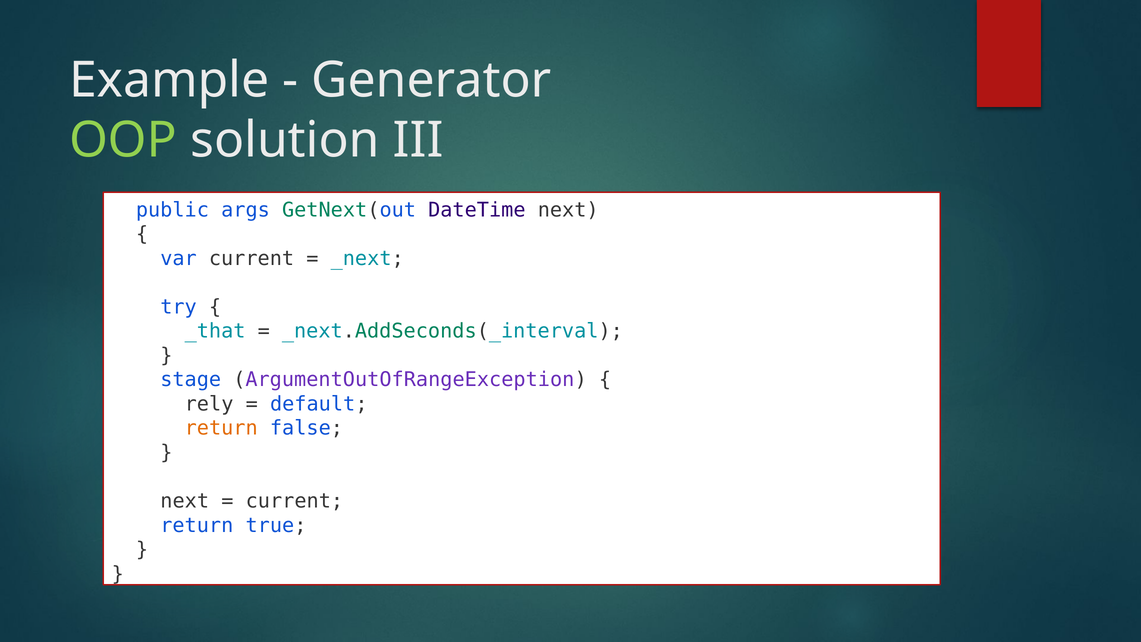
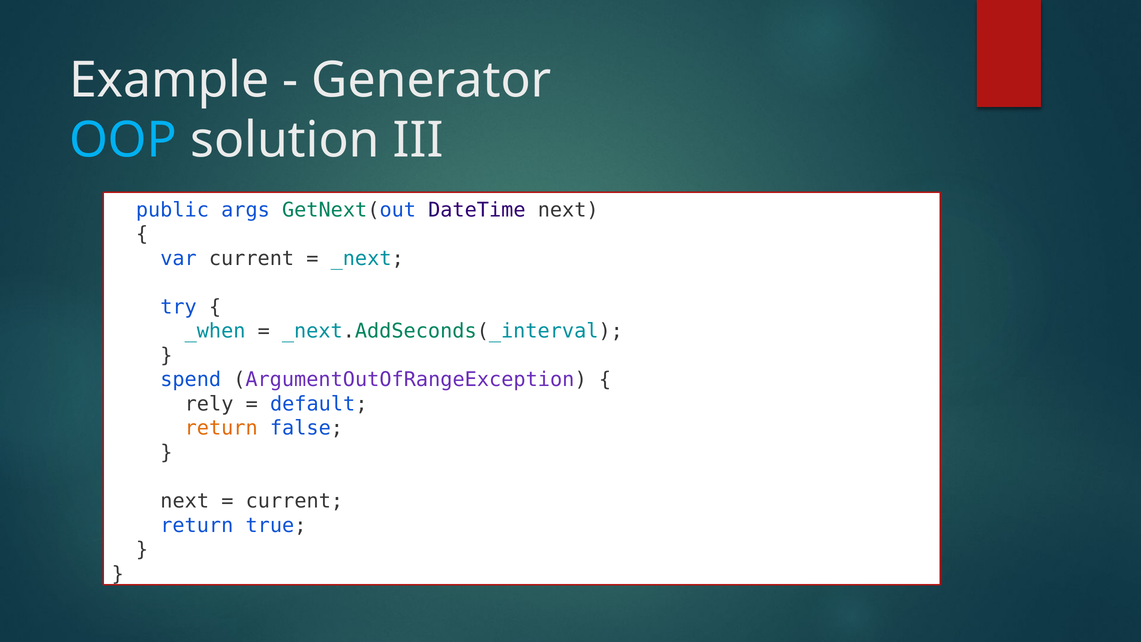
OOP colour: light green -> light blue (123, 140)
_that: _that -> _when (215, 331)
stage: stage -> spend (191, 380)
